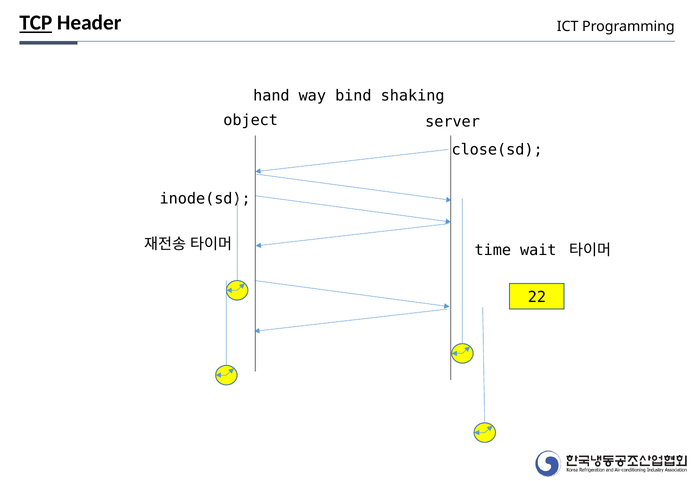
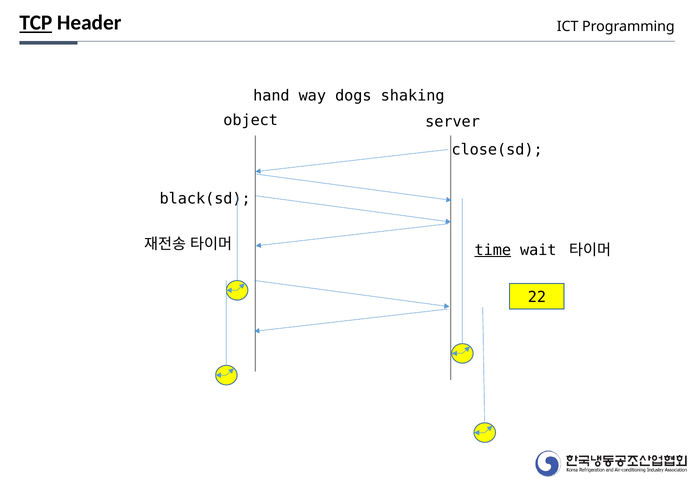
bind: bind -> dogs (353, 96)
inode(sd: inode(sd -> black(sd (205, 198)
time underline: none -> present (493, 250)
